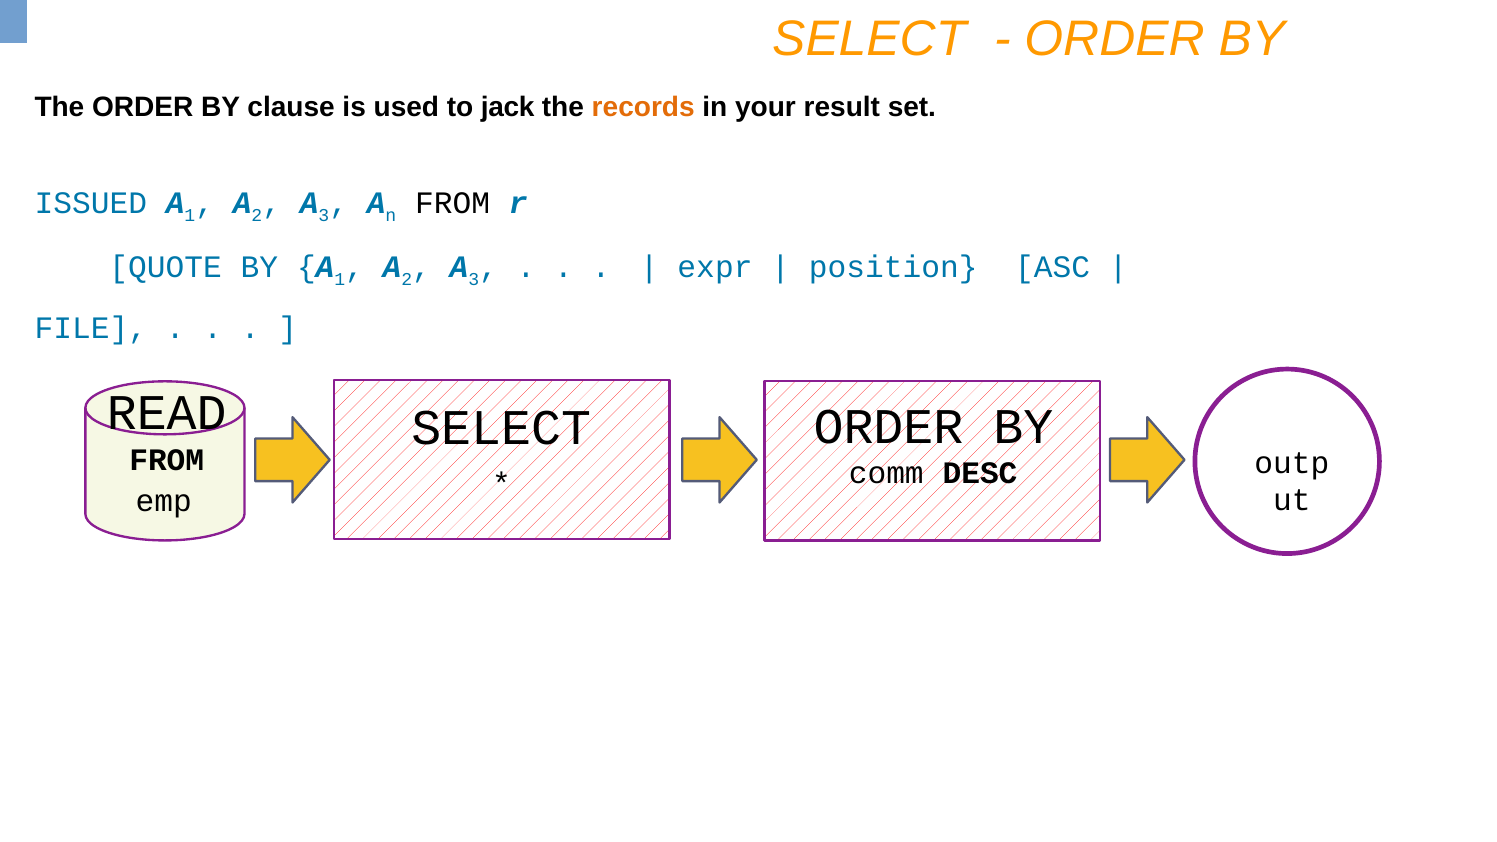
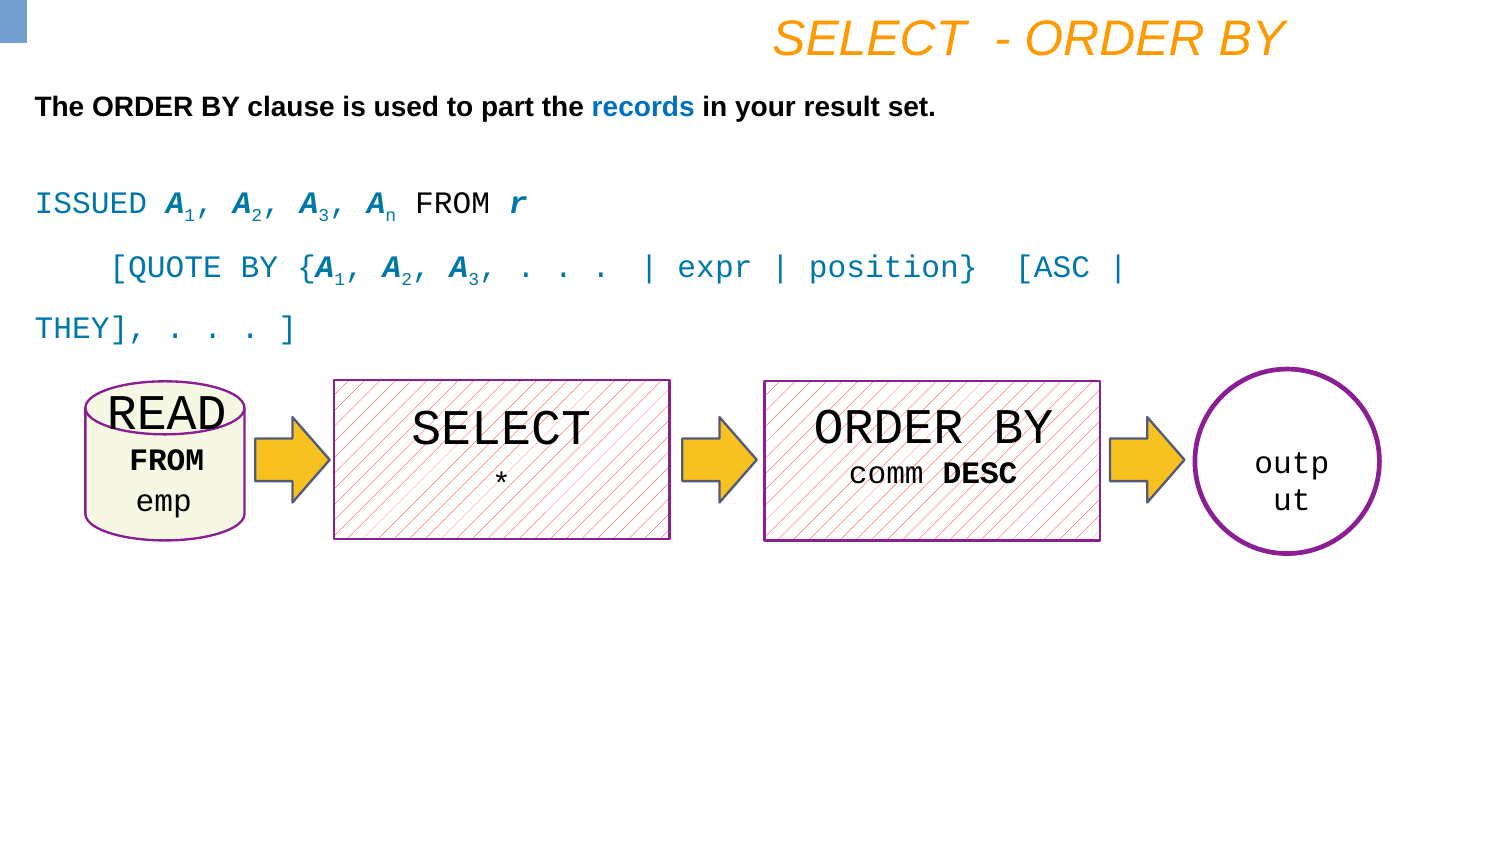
jack: jack -> part (508, 107)
records colour: orange -> blue (643, 107)
FILE: FILE -> THEY (91, 329)
